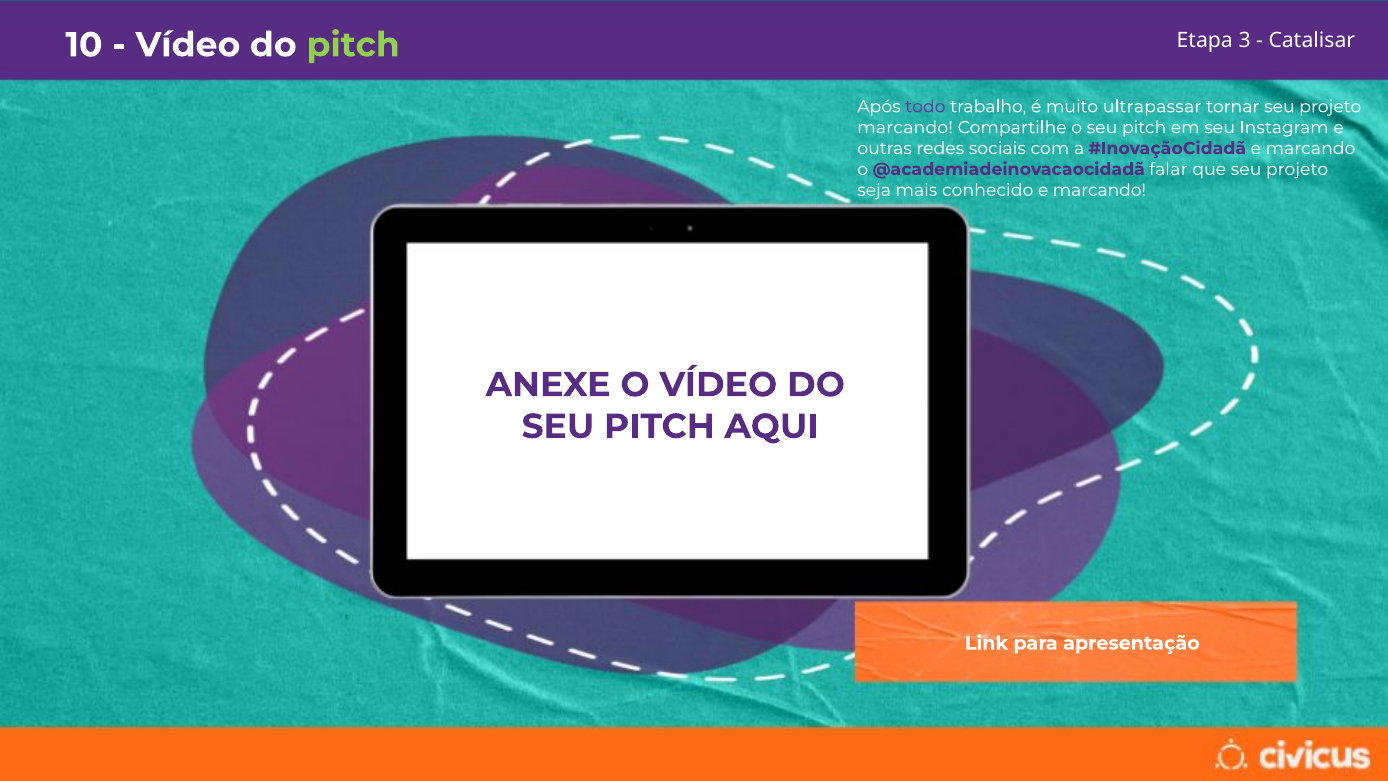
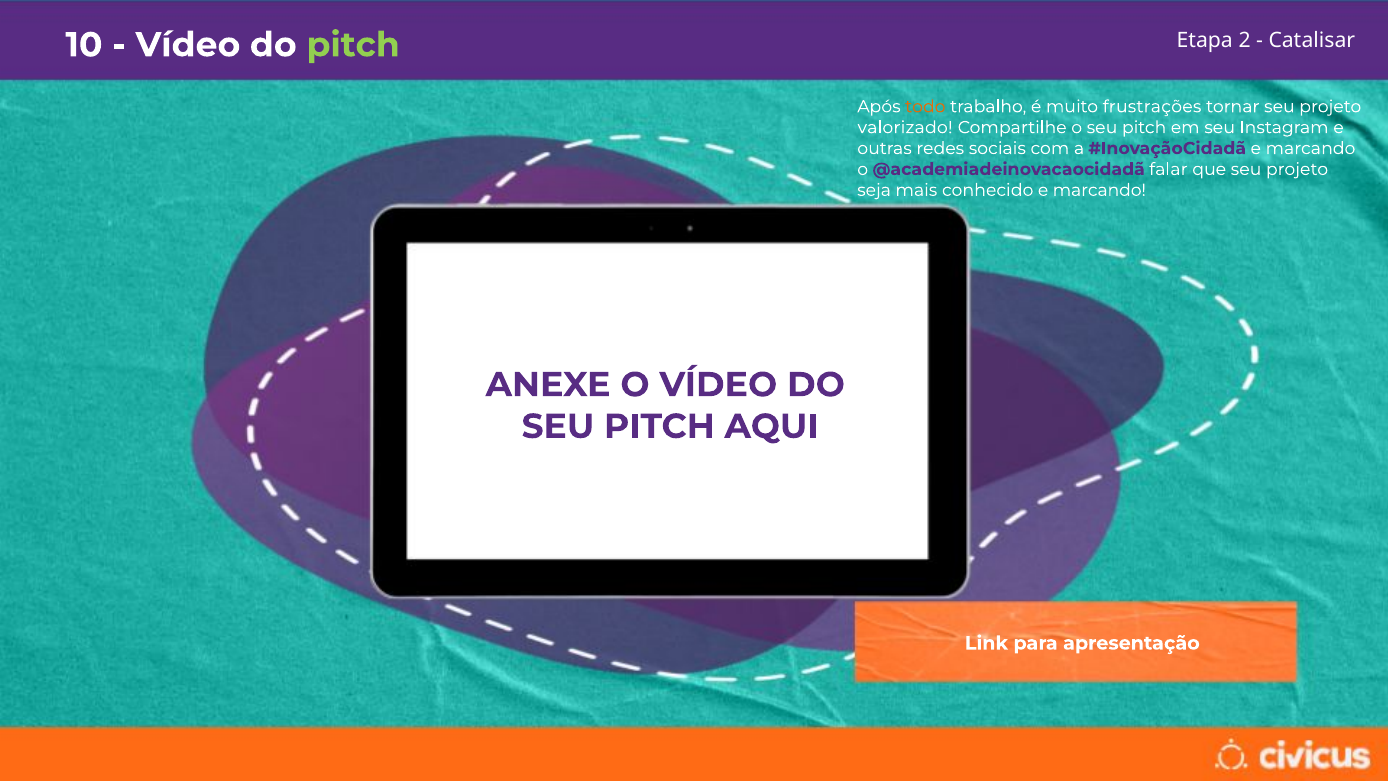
3: 3 -> 2 (1245, 41)
todo colour: purple -> orange (925, 107)
ultrapassar: ultrapassar -> frustrações (1152, 107)
marcando: marcando -> valorizado (905, 127)
